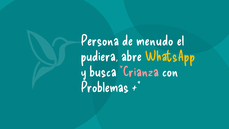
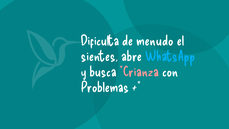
Persona: Persona -> Dificulta (100, 41)
pudiera: pudiera -> sientes (99, 56)
WhatsApp colour: yellow -> light blue (170, 56)
